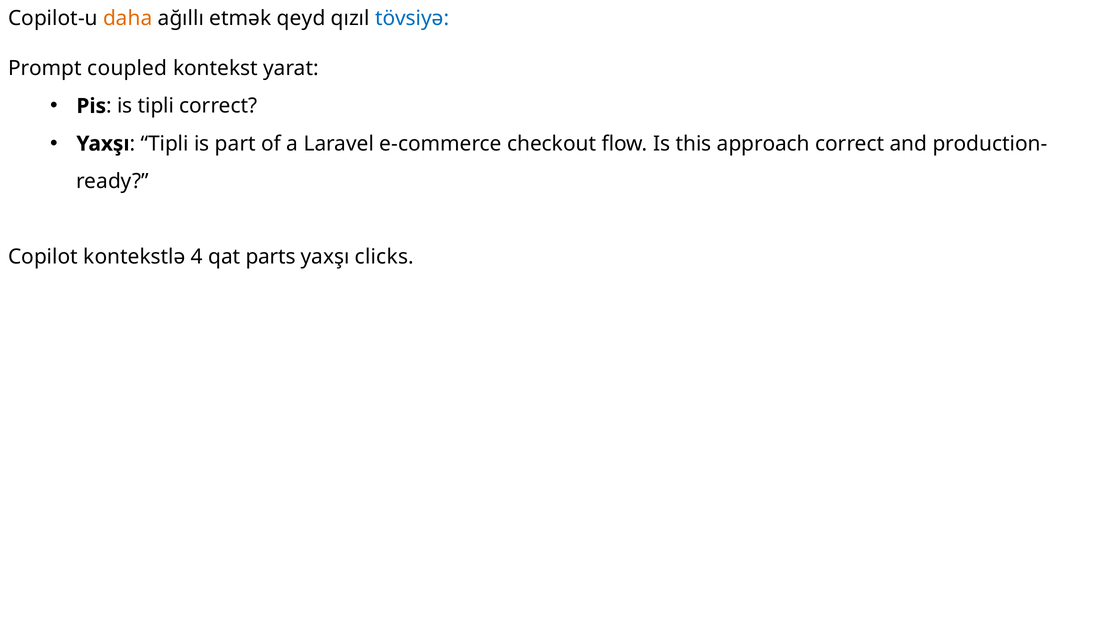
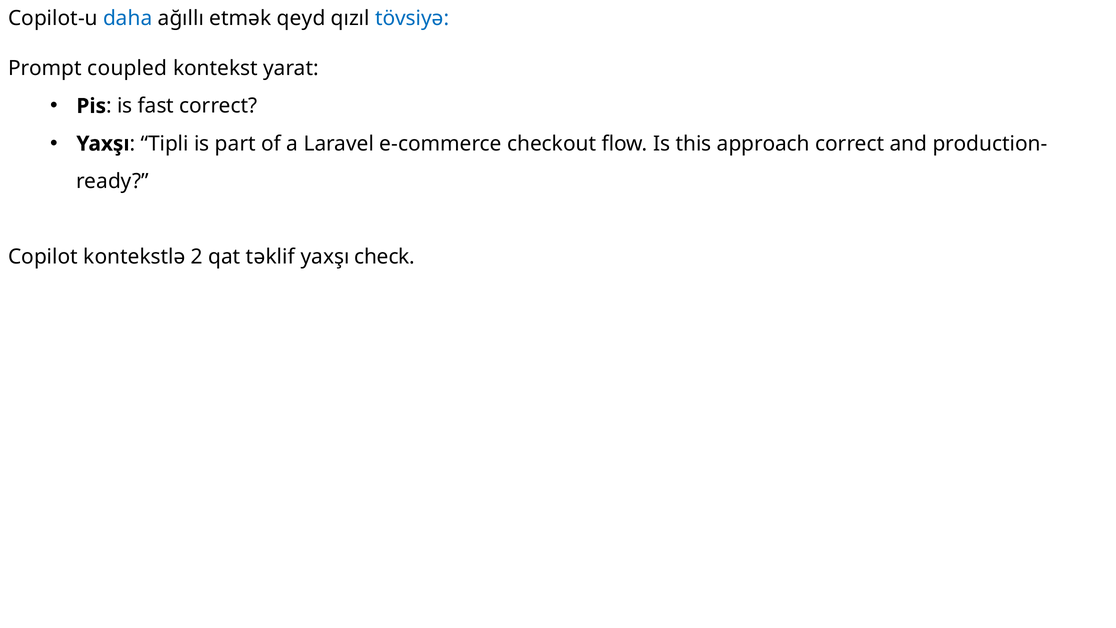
daha colour: orange -> blue (128, 18)
is tipli: tipli -> fast (156, 106)
4: 4 -> 2 (197, 257)
parts: parts -> təklif (270, 257)
clicks: clicks -> check (385, 257)
